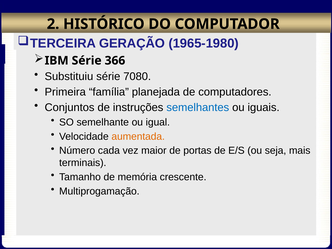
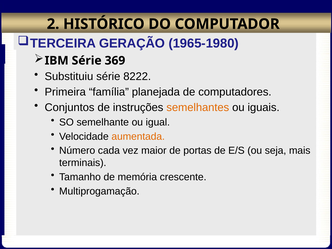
366: 366 -> 369 (115, 61)
7080: 7080 -> 8222 (137, 77)
semelhantes colour: blue -> orange (198, 108)
